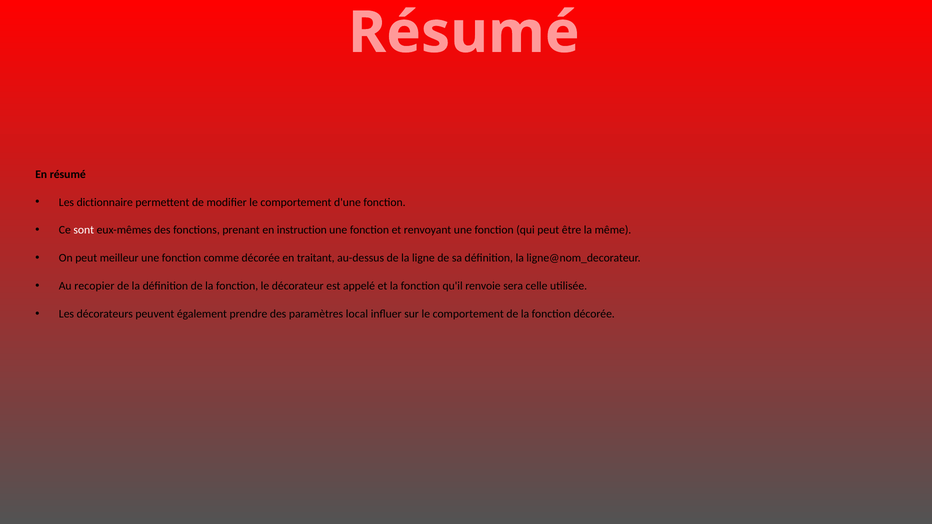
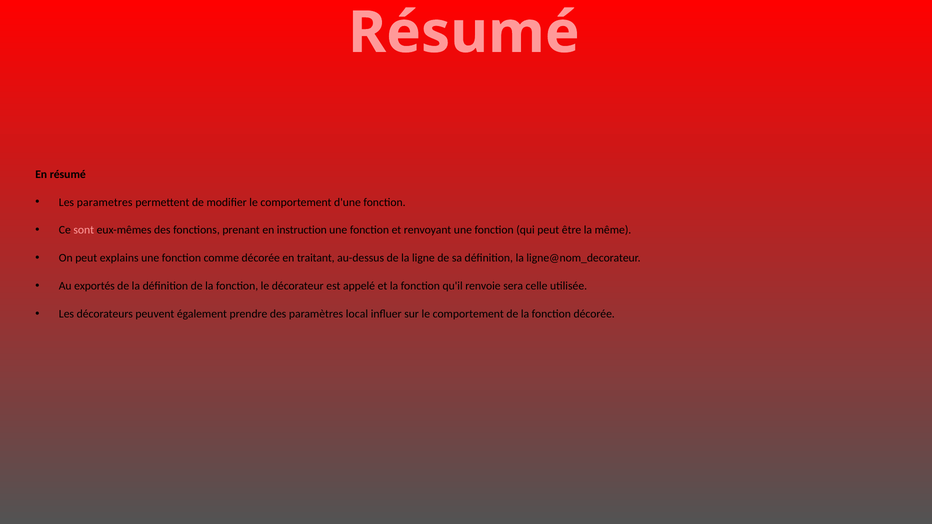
dictionnaire: dictionnaire -> parametres (105, 202)
sont colour: white -> pink (84, 230)
meilleur: meilleur -> explains (119, 258)
recopier: recopier -> exportés (95, 286)
